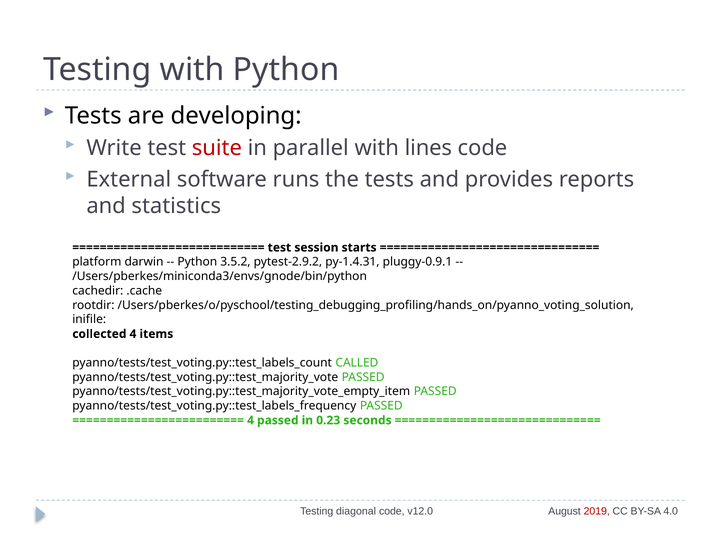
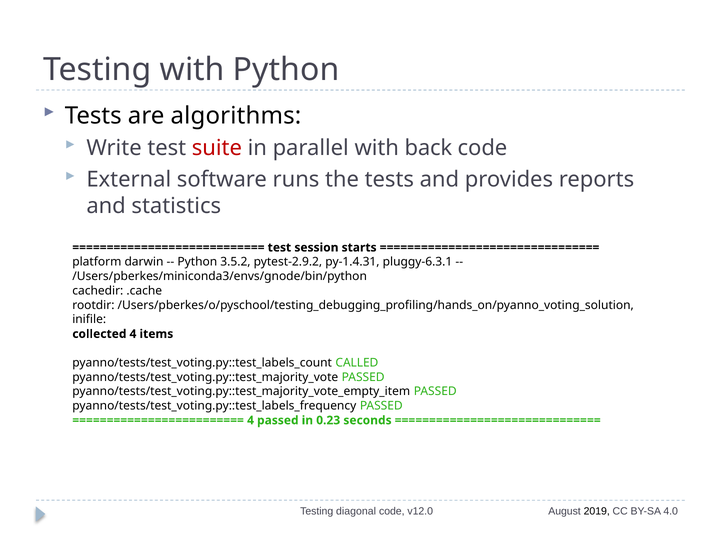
developing: developing -> algorithms (236, 116)
lines: lines -> back (428, 148)
pluggy-0.9.1: pluggy-0.9.1 -> pluggy-6.3.1 (418, 262)
2019 colour: red -> black (597, 512)
